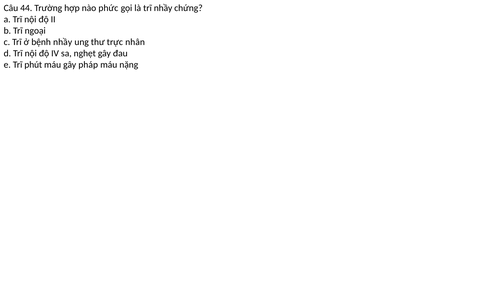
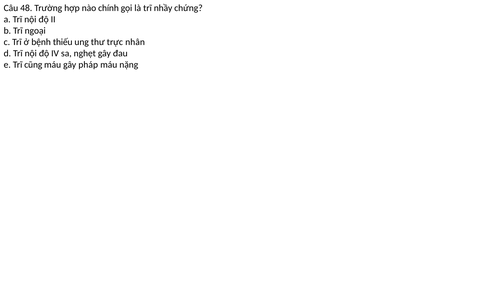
44: 44 -> 48 (26, 8)
phức: phức -> chính (108, 8)
bệnh nhầy: nhầy -> thiếu (63, 42)
phút: phút -> cũng (33, 65)
